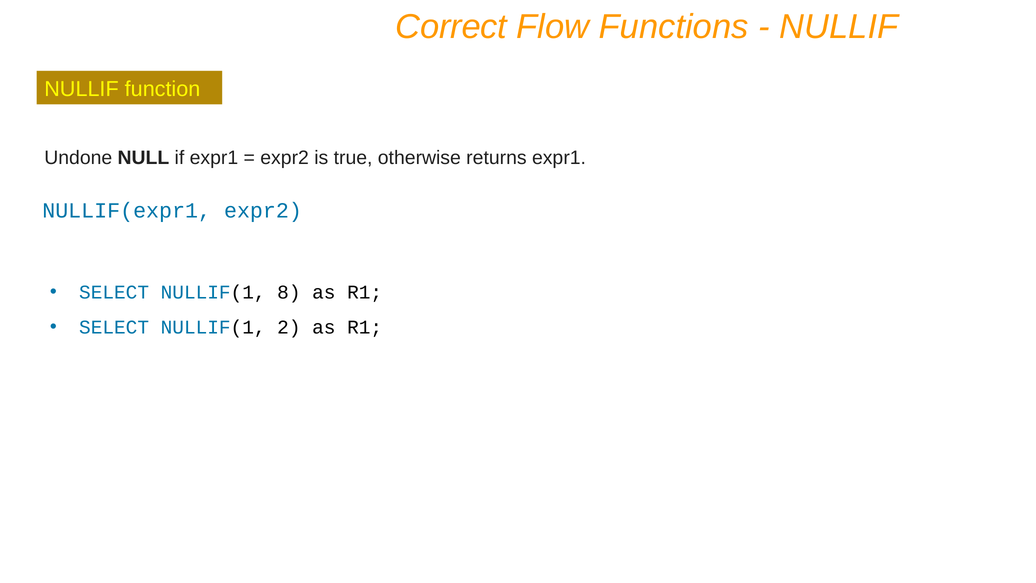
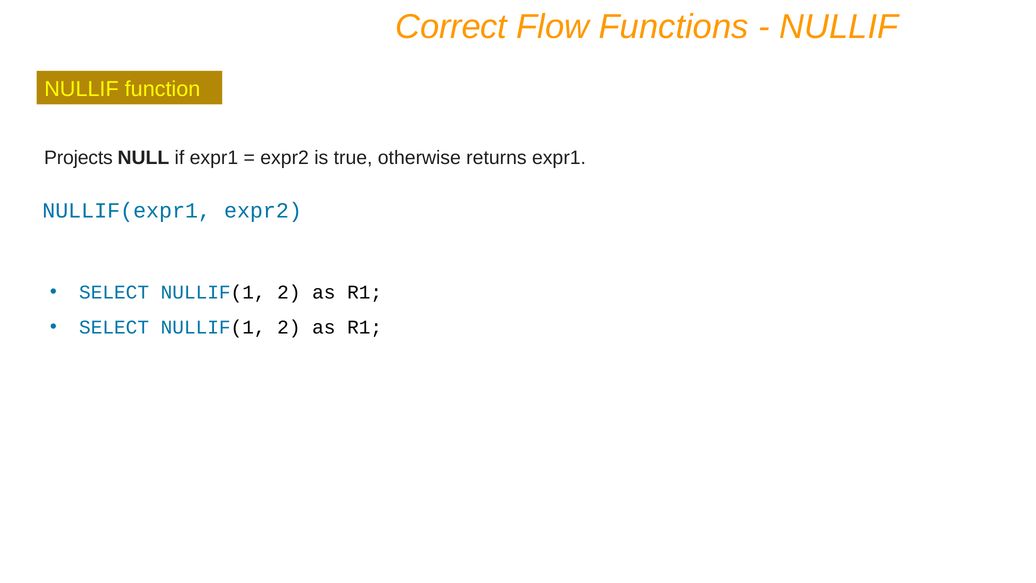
Undone: Undone -> Projects (78, 158)
8: 8 -> 2 (289, 292)
